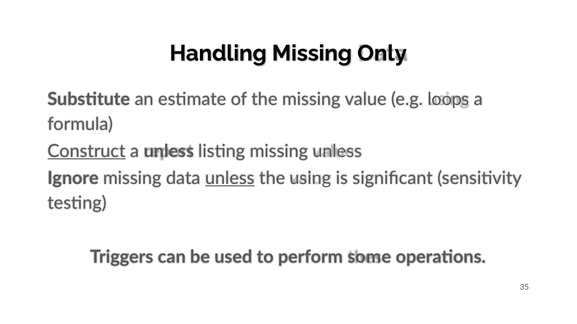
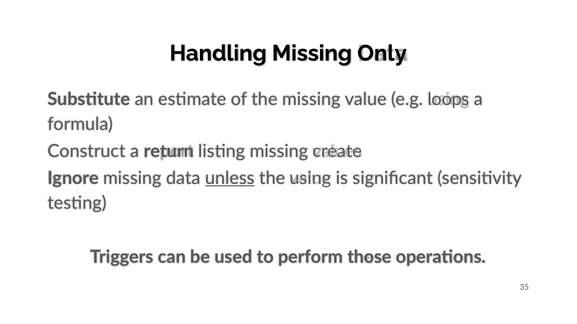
Construct underline: present -> none (87, 151)
a unless: unless -> return (169, 151)
missing unless: unless -> create (337, 151)
some: some -> those (369, 257)
